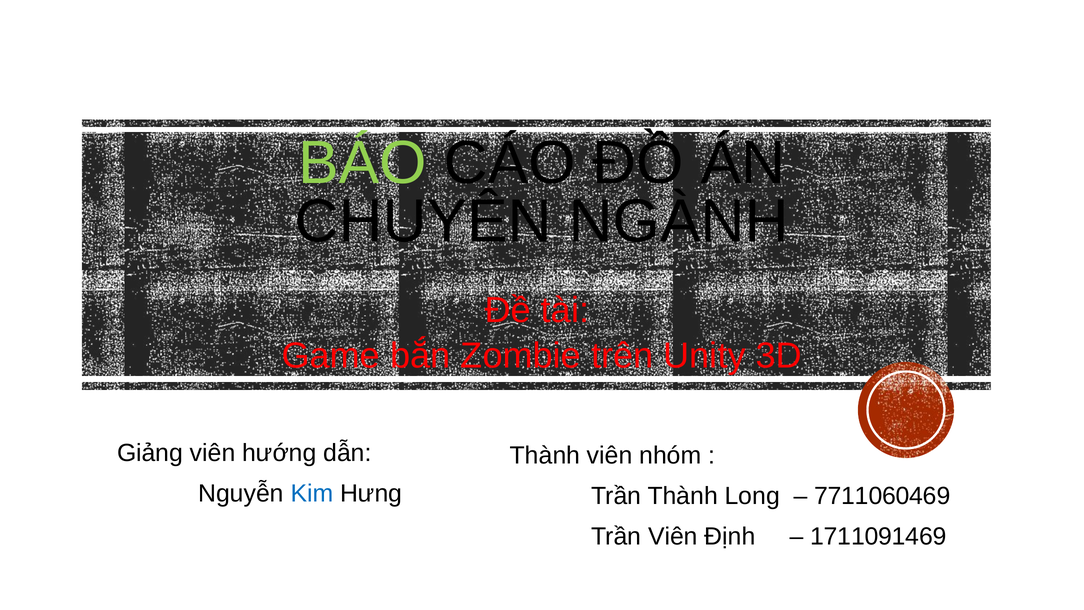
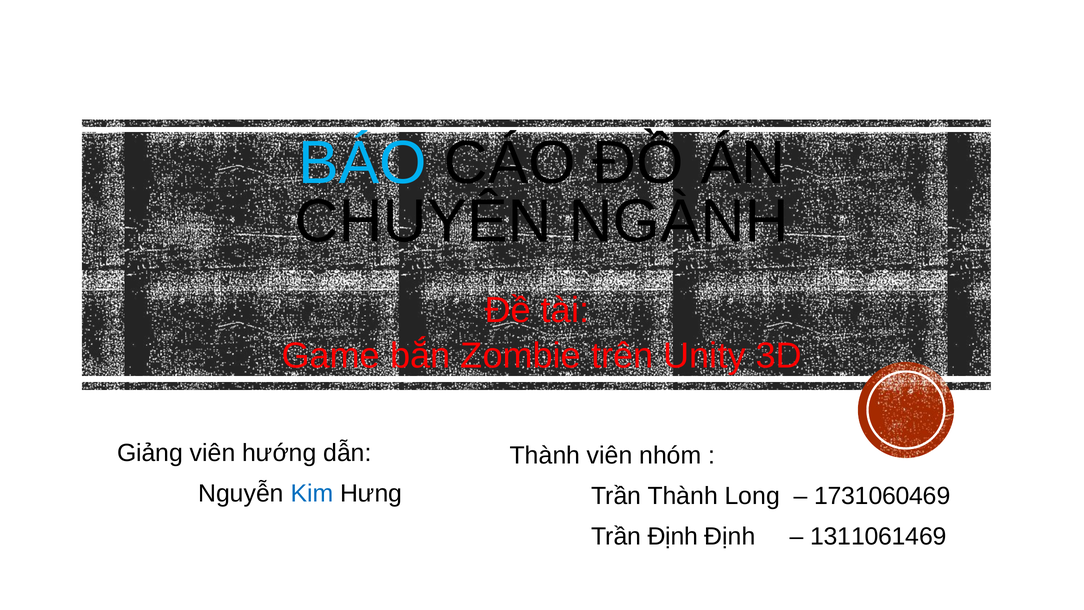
BÁO colour: light green -> light blue (362, 163)
7711060469: 7711060469 -> 1731060469 (882, 496)
Trần Viên: Viên -> Định (673, 536)
1711091469: 1711091469 -> 1311061469 (878, 536)
